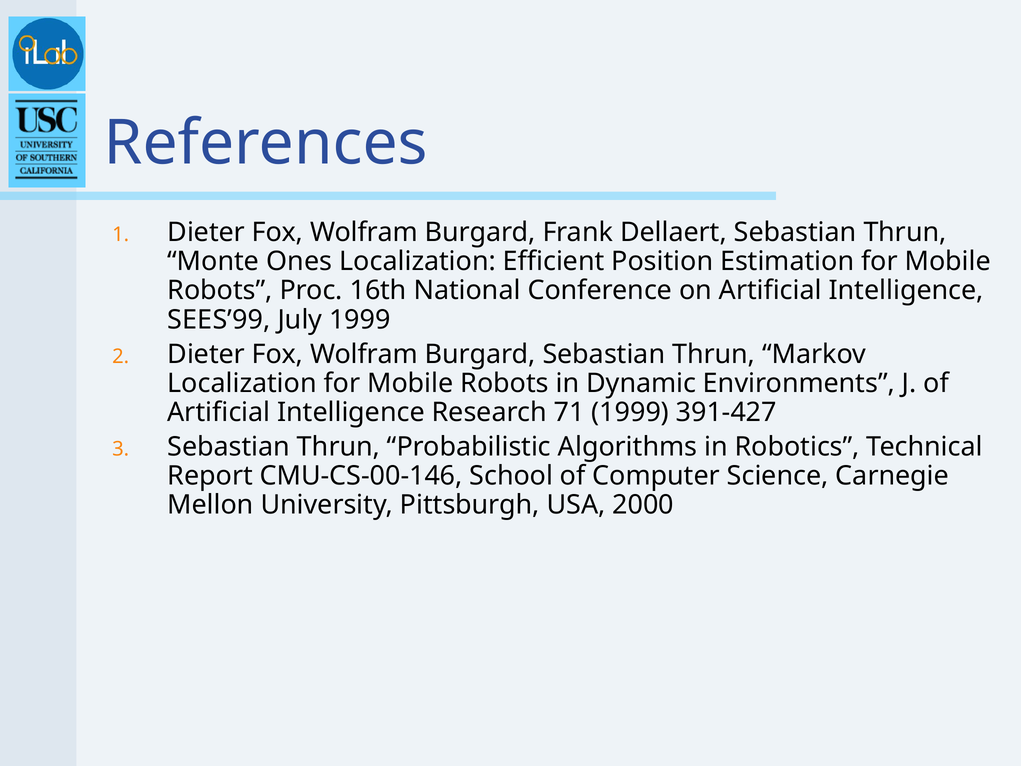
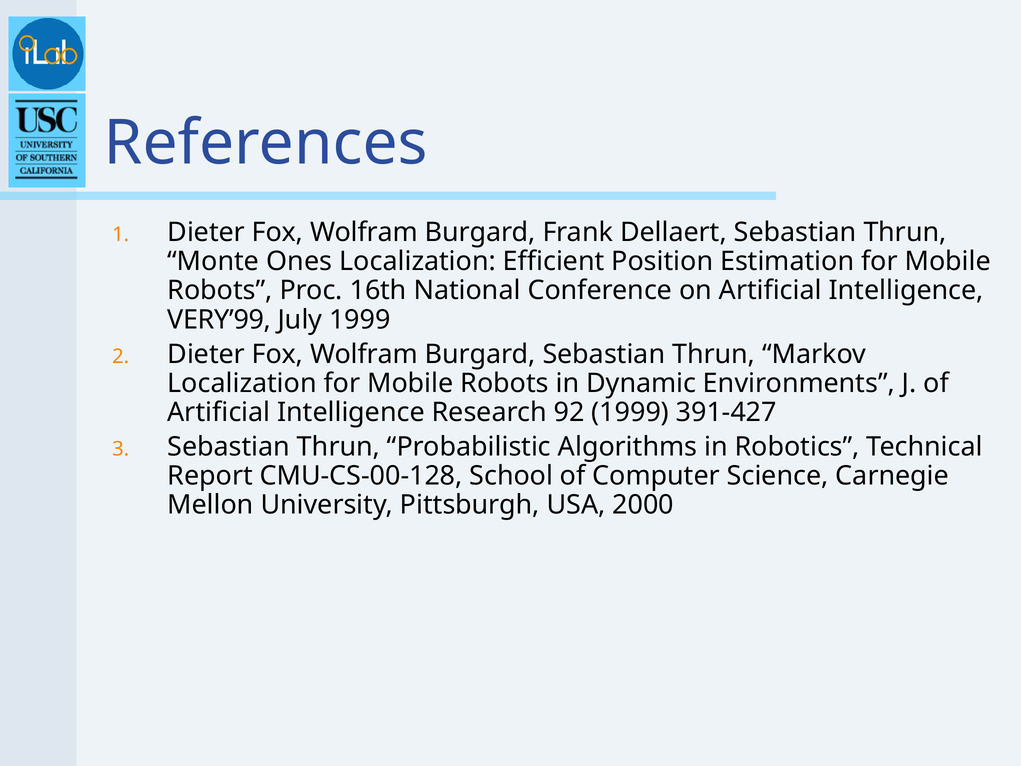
SEES’99: SEES’99 -> VERY’99 (219, 320)
71: 71 -> 92 (569, 412)
CMU-CS-00-146: CMU-CS-00-146 -> CMU-CS-00-128 (361, 476)
